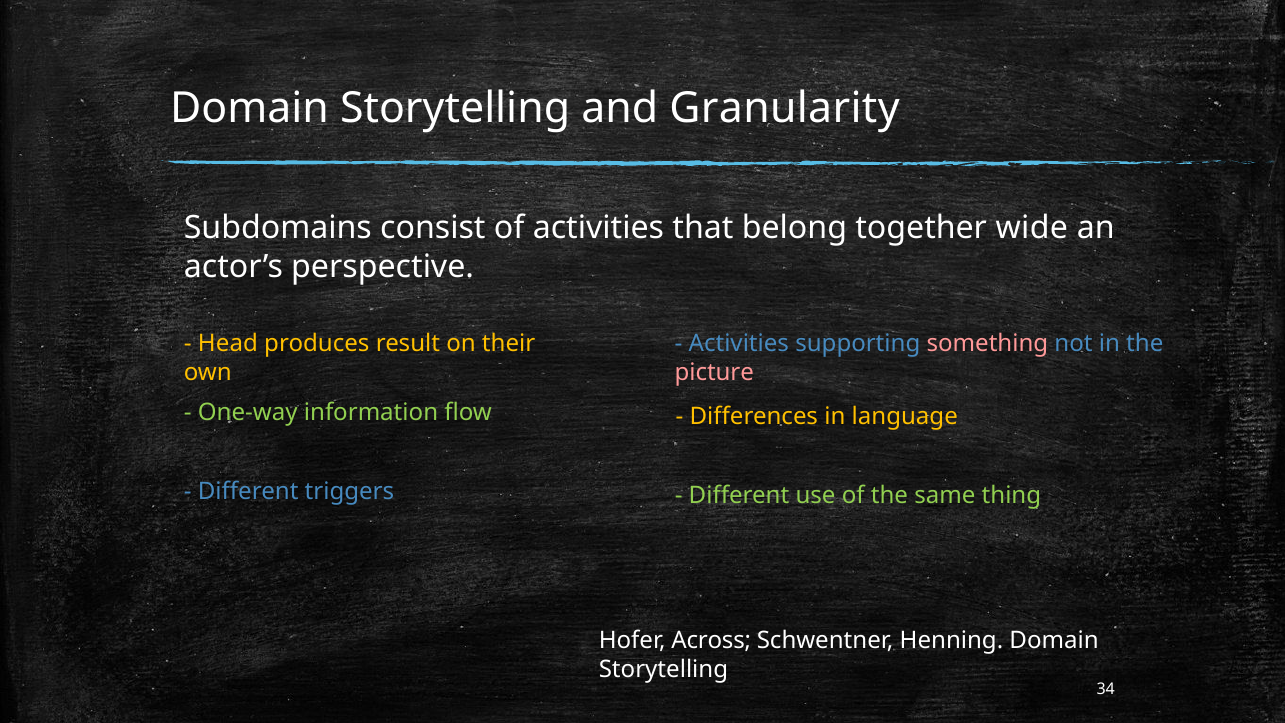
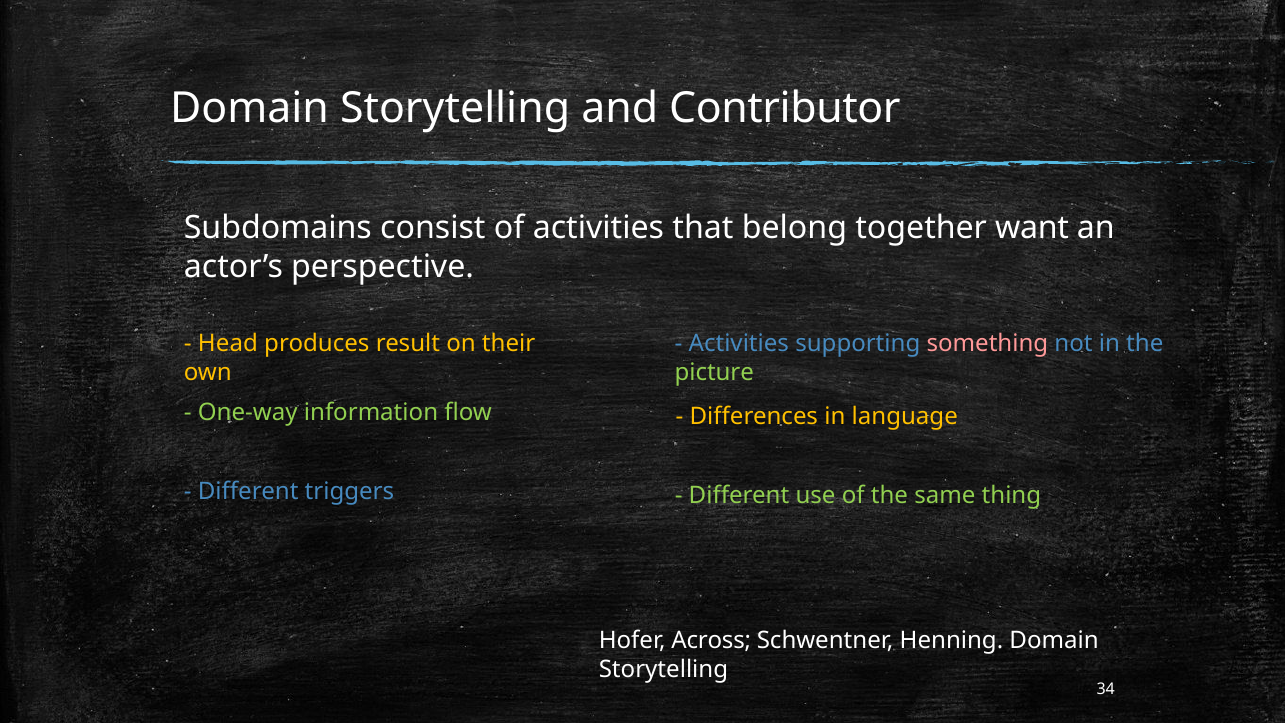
Granularity: Granularity -> Contributor (785, 108)
wide: wide -> want (1032, 228)
picture colour: pink -> light green (714, 372)
